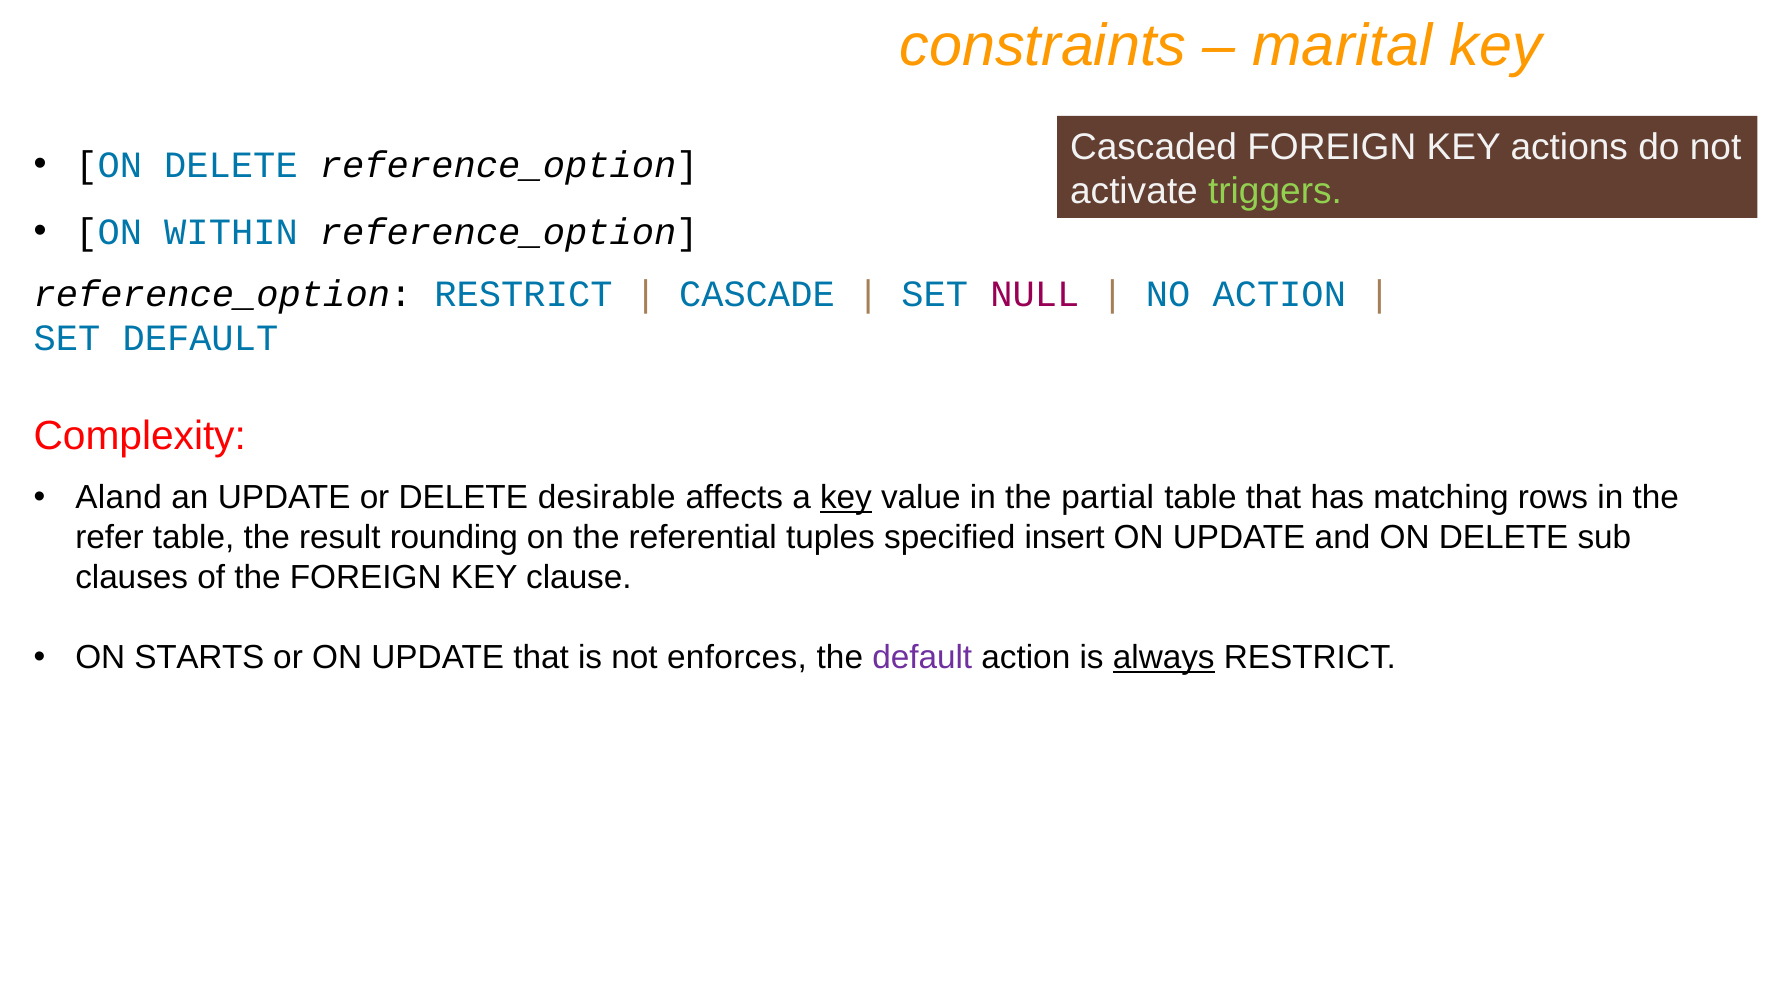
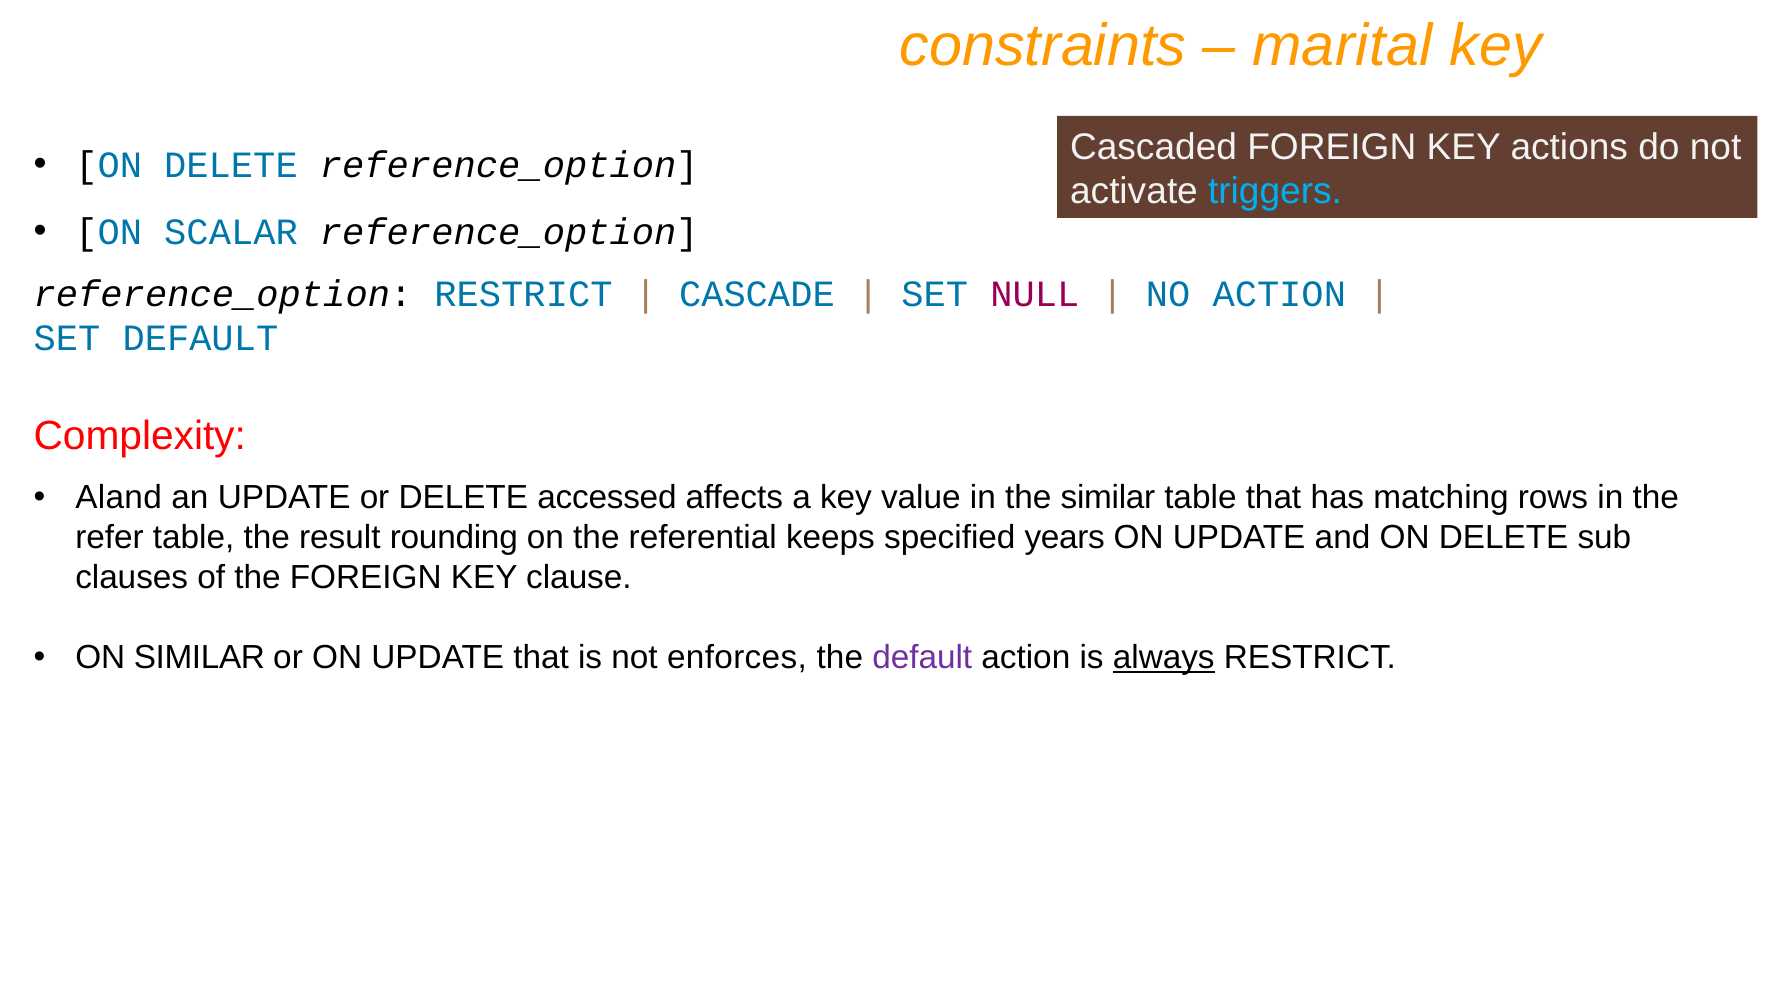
triggers colour: light green -> light blue (1275, 192)
WITHIN: WITHIN -> SCALAR (231, 232)
desirable: desirable -> accessed (607, 498)
key underline: present -> none (846, 498)
the partial: partial -> similar (1108, 498)
tuples: tuples -> keeps (830, 538)
insert: insert -> years (1065, 538)
ON STARTS: STARTS -> SIMILAR (199, 658)
